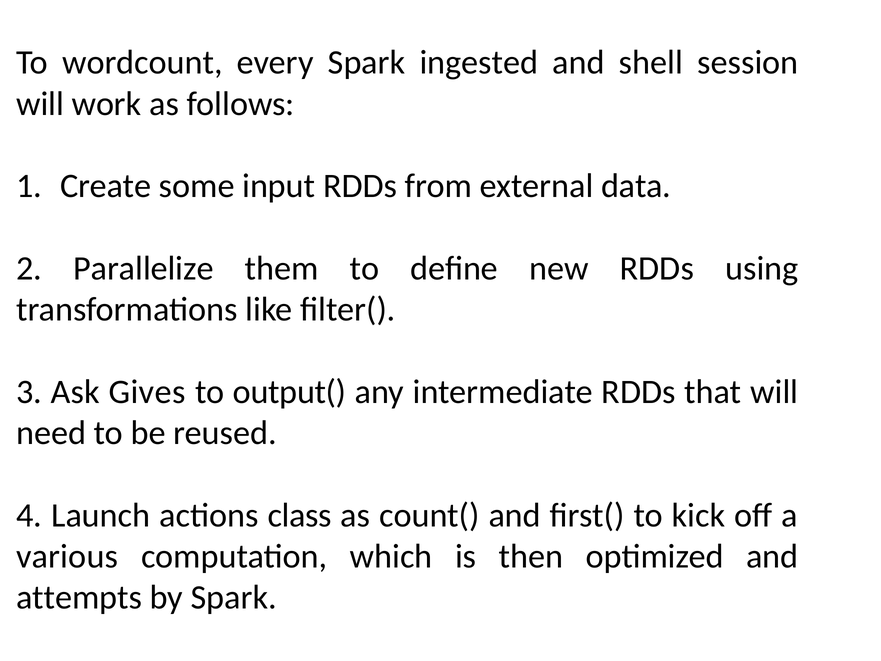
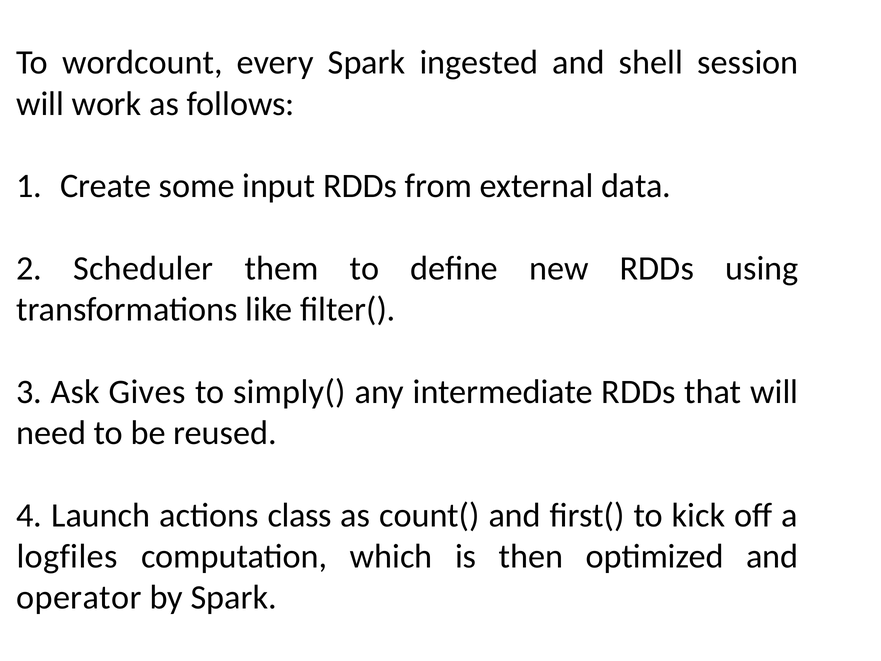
Parallelize: Parallelize -> Scheduler (143, 268)
output(: output( -> simply( (289, 392)
various: various -> logfiles (67, 556)
attempts: attempts -> operator (79, 597)
